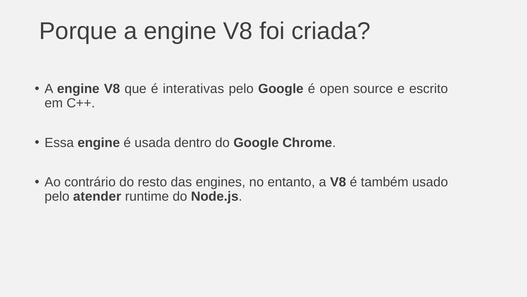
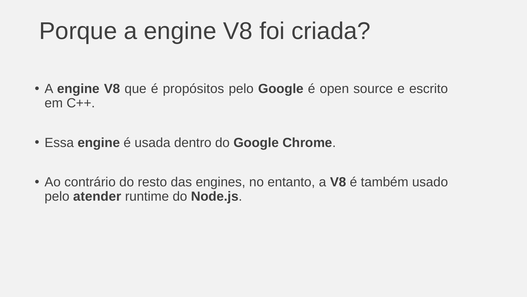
interativas: interativas -> propósitos (193, 89)
